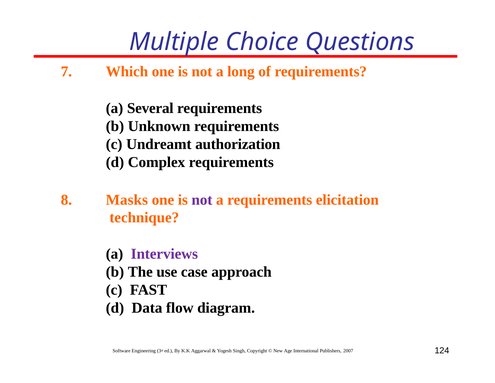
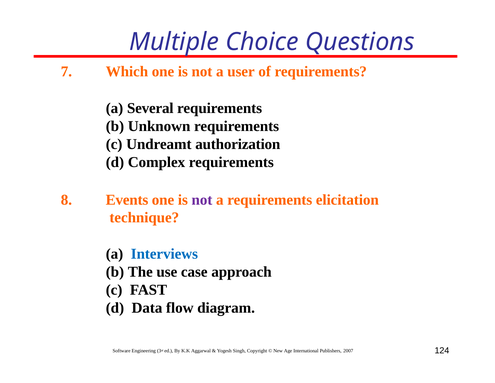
long: long -> user (241, 72)
Masks: Masks -> Events (127, 199)
Interviews colour: purple -> blue (164, 254)
